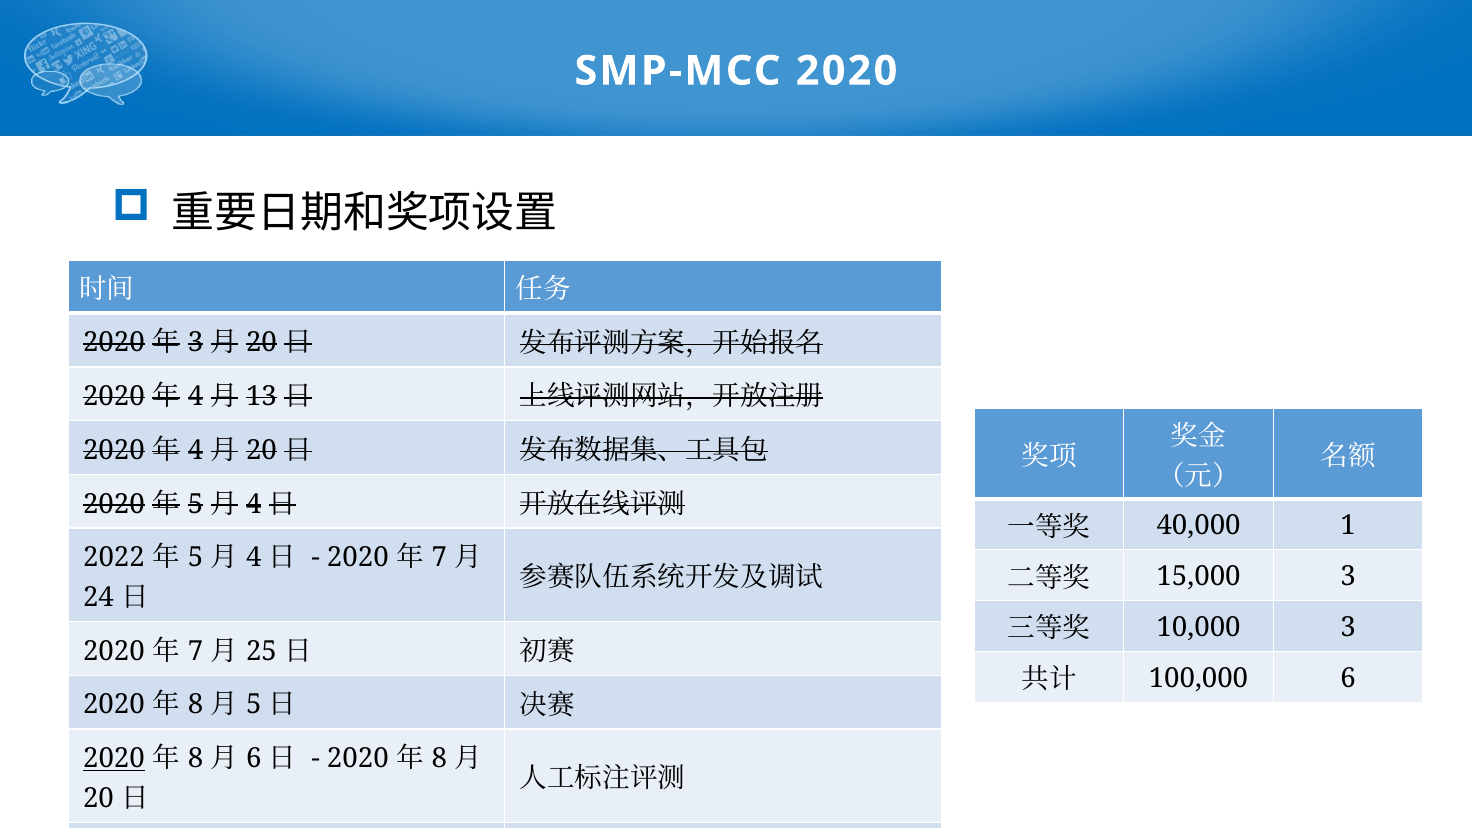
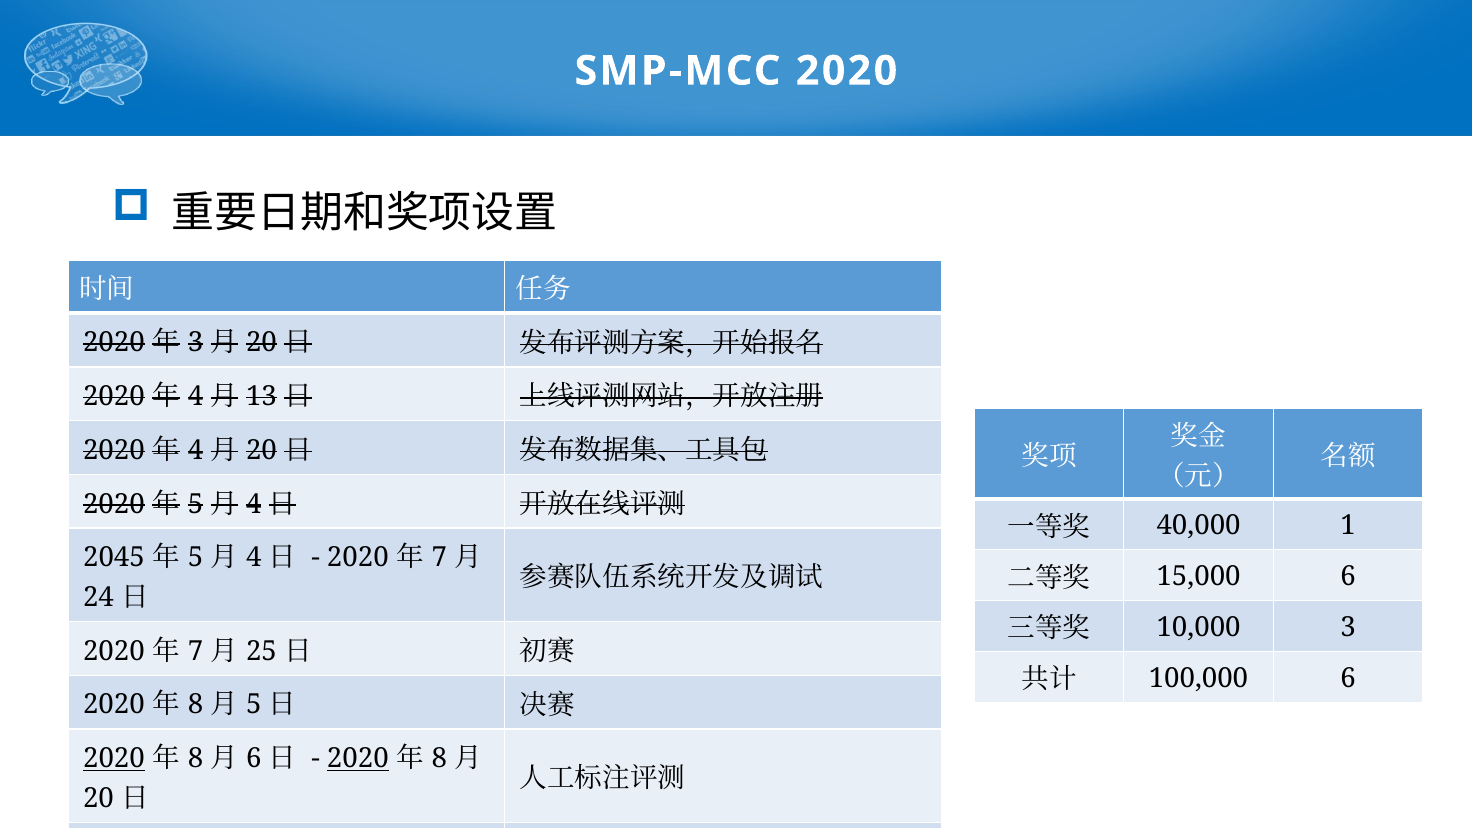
2022: 2022 -> 2045 (114, 558)
15,000 3: 3 -> 6 (1348, 577)
2020 underline: none -> present (358, 759)
